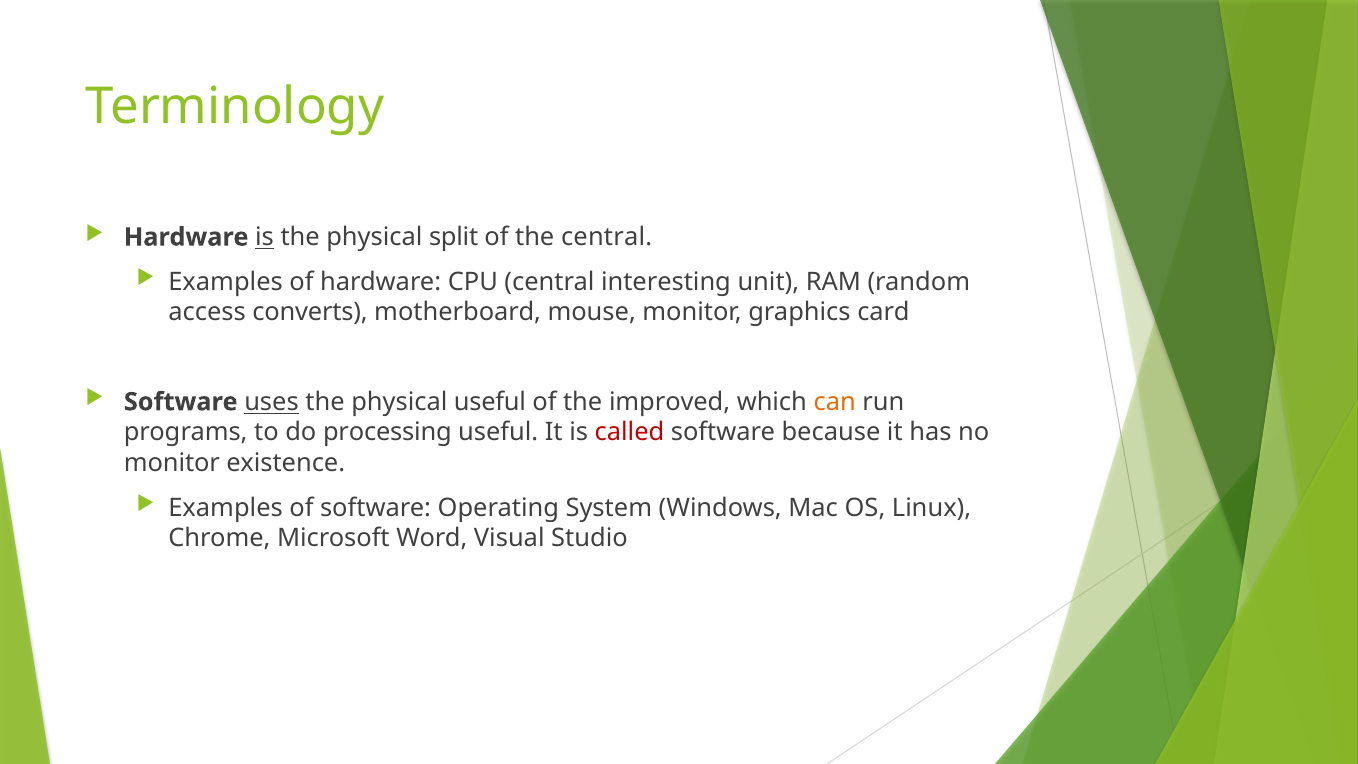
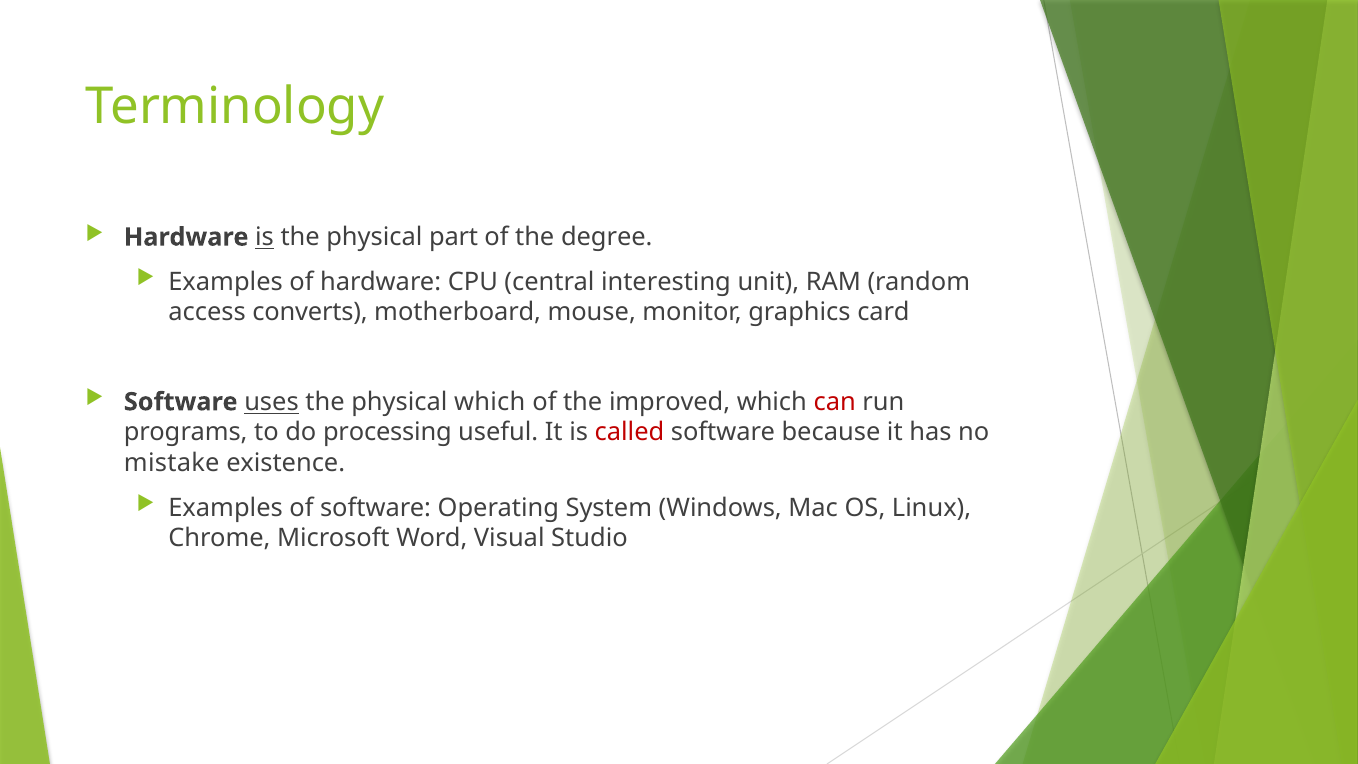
split: split -> part (454, 237)
the central: central -> degree (607, 237)
physical useful: useful -> which (490, 402)
can colour: orange -> red (835, 402)
monitor: monitor -> mistake (172, 463)
